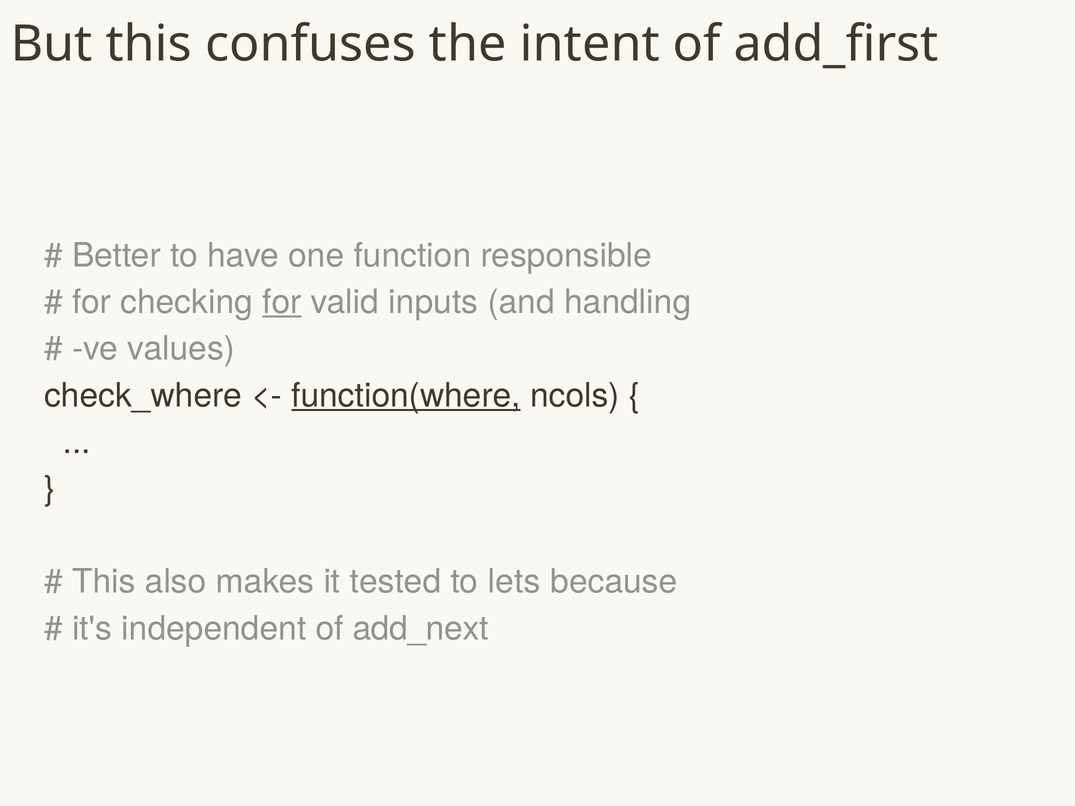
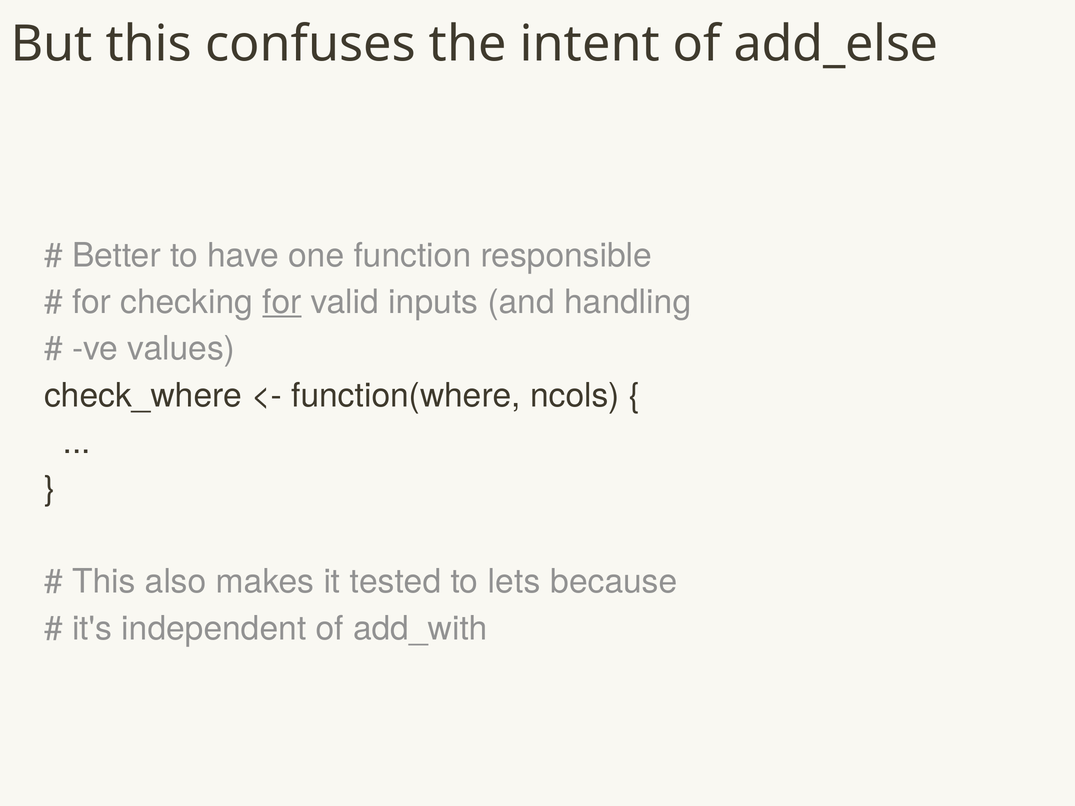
add_first: add_first -> add_else (836, 44)
function(where underline: present -> none (406, 396)
add_next: add_next -> add_with (420, 629)
